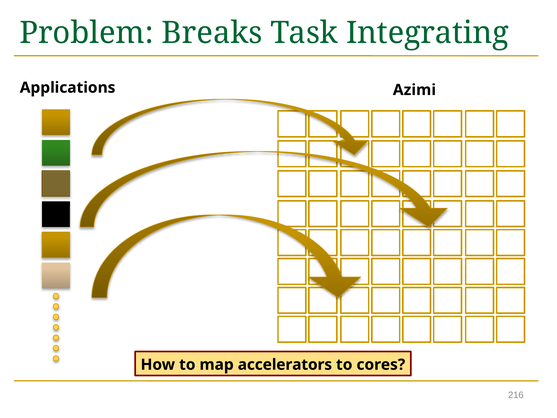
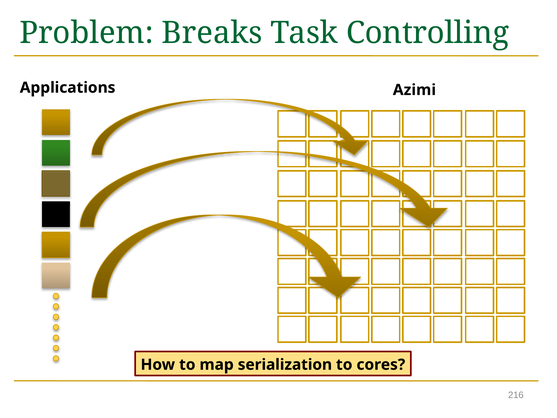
Integrating: Integrating -> Controlling (428, 33)
accelerators: accelerators -> serialization (285, 364)
